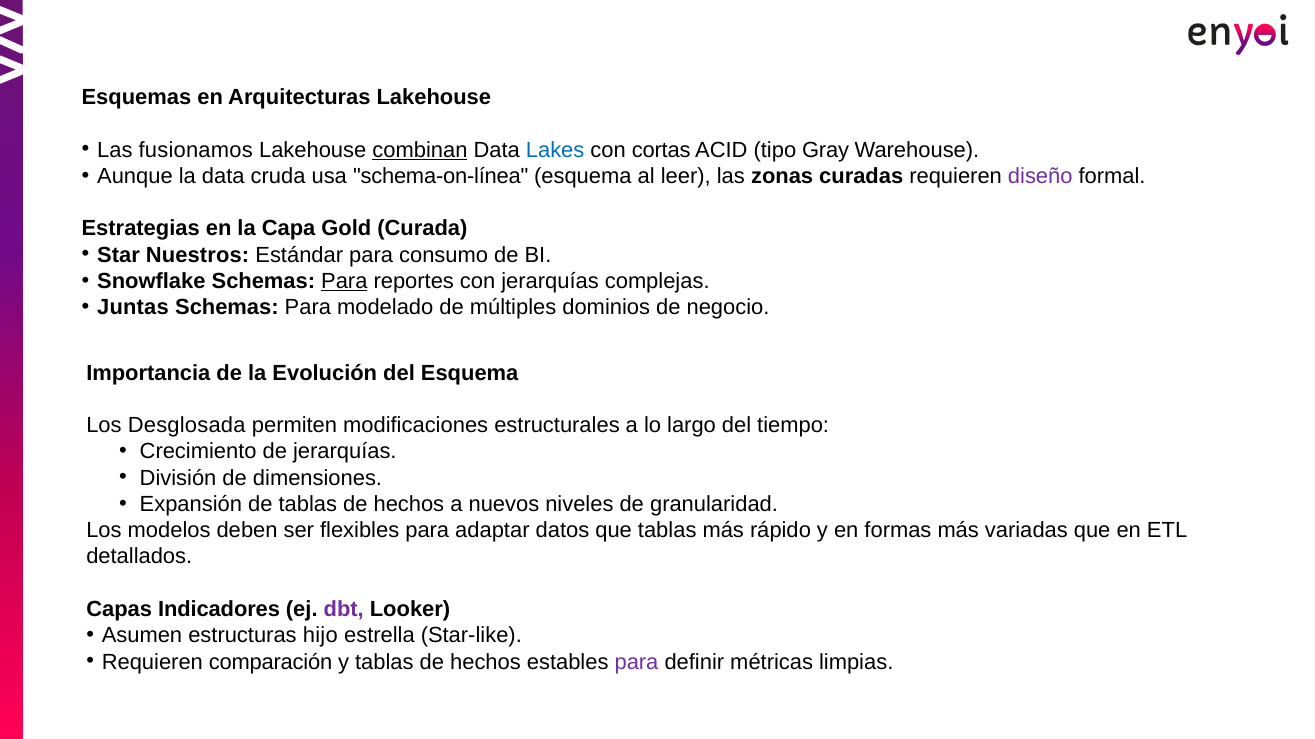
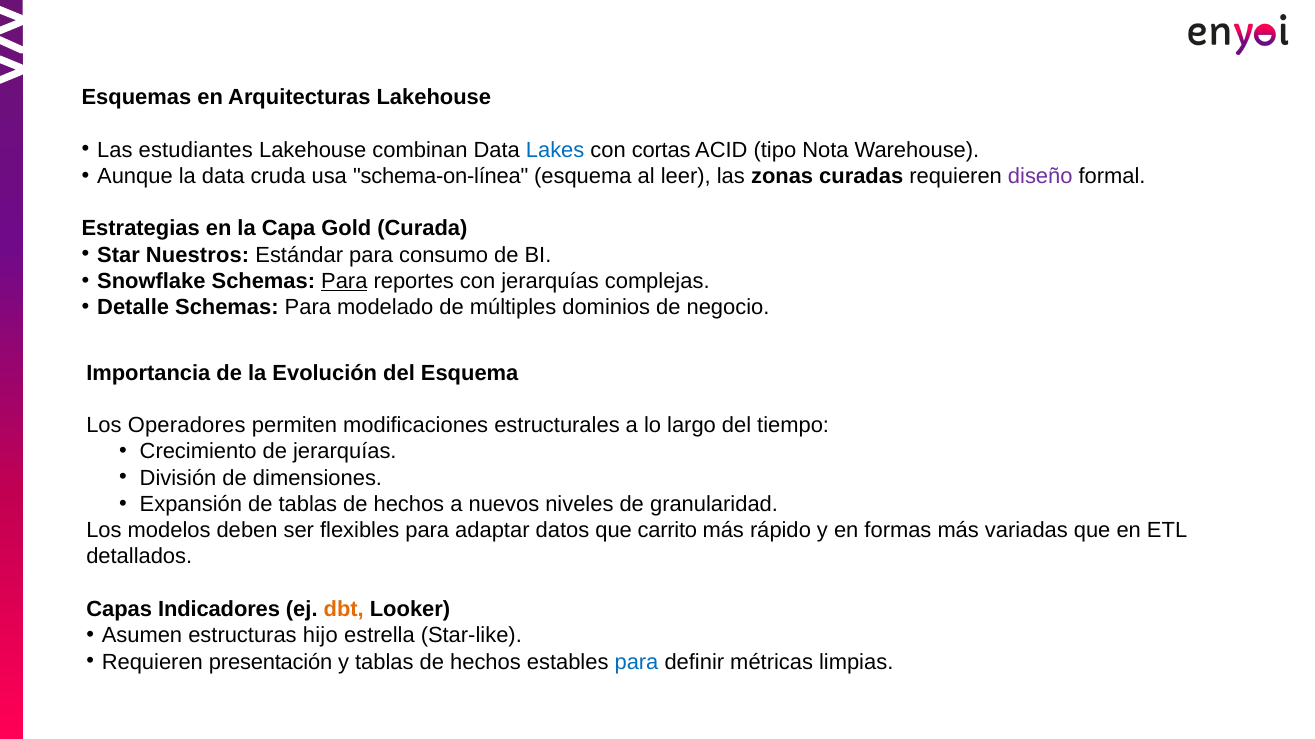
fusionamos: fusionamos -> estudiantes (196, 150)
combinan underline: present -> none (420, 150)
Gray: Gray -> Nota (825, 150)
Juntas: Juntas -> Detalle (133, 308)
Desglosada: Desglosada -> Operadores (187, 426)
que tablas: tablas -> carrito (667, 531)
dbt colour: purple -> orange (344, 610)
comparación: comparación -> presentación (271, 662)
para colour: purple -> blue (636, 662)
